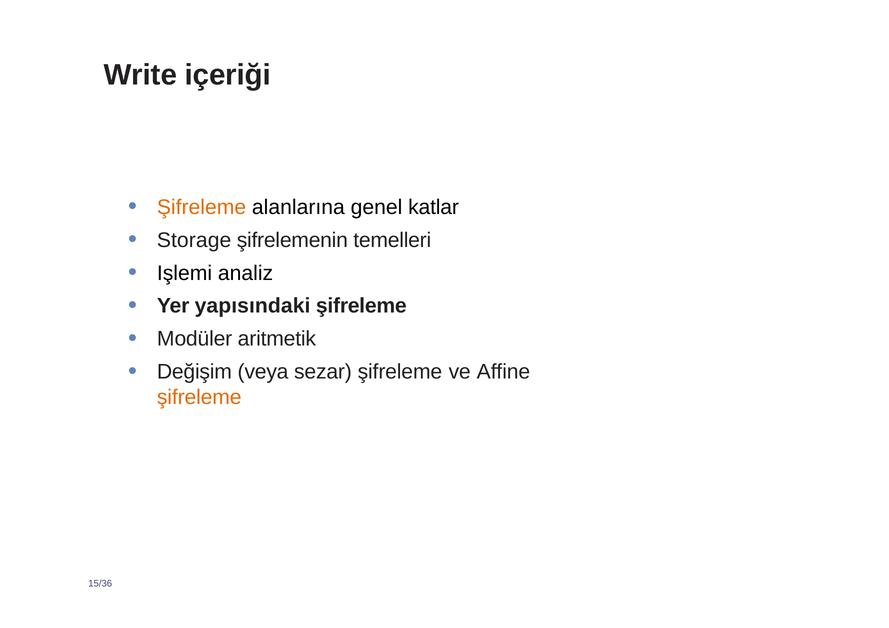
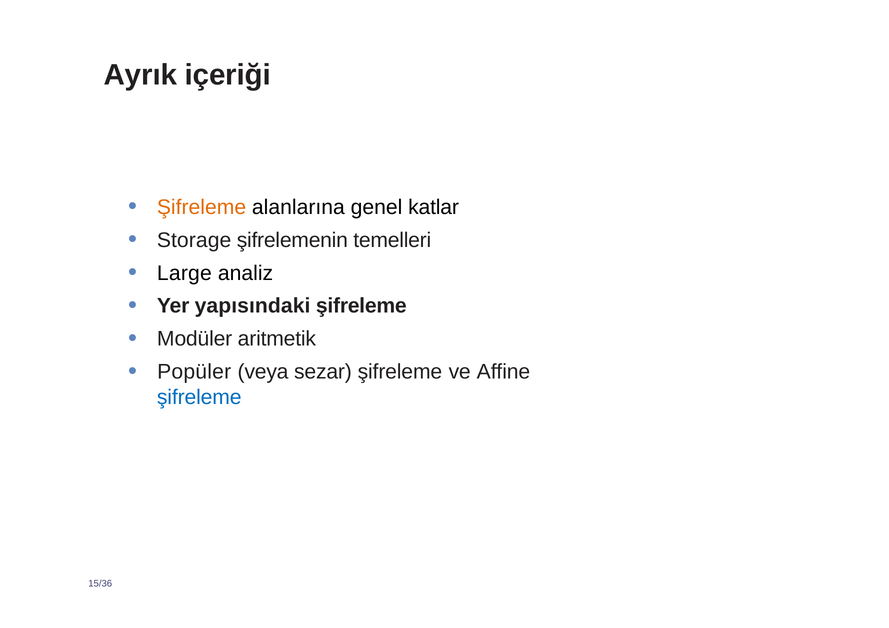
Write: Write -> Ayrık (140, 75)
Işlemi: Işlemi -> Large (184, 273)
Değişim: Değişim -> Popüler (194, 372)
şifreleme colour: orange -> blue (199, 397)
